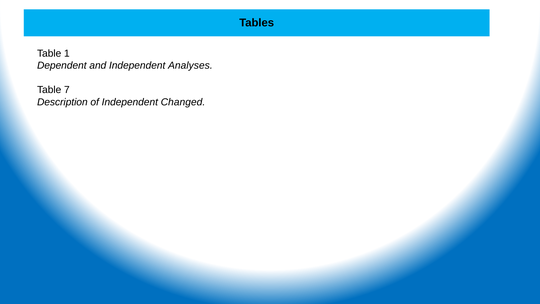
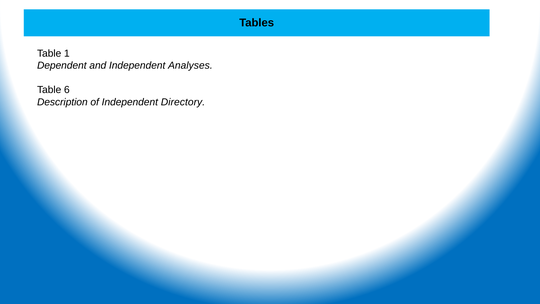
7: 7 -> 6 (67, 90)
Changed: Changed -> Directory (183, 102)
